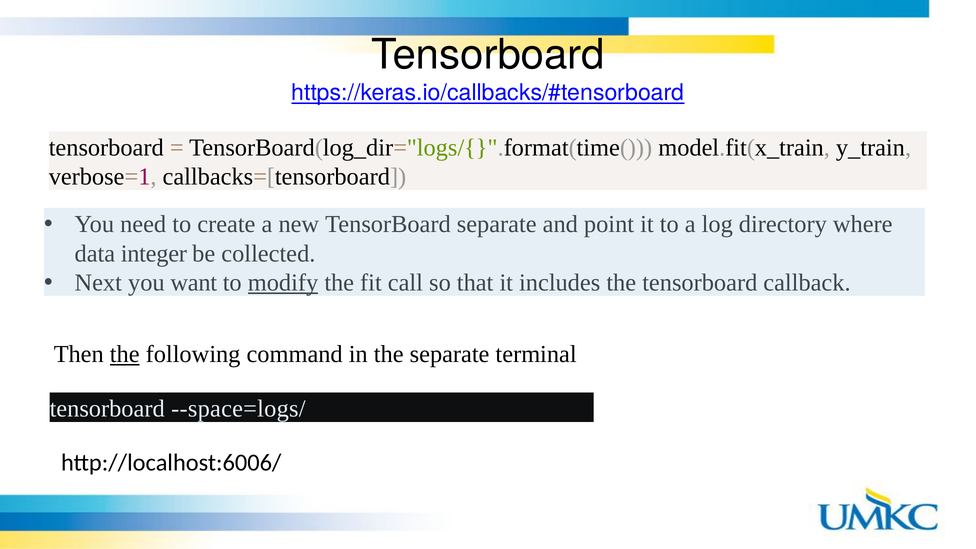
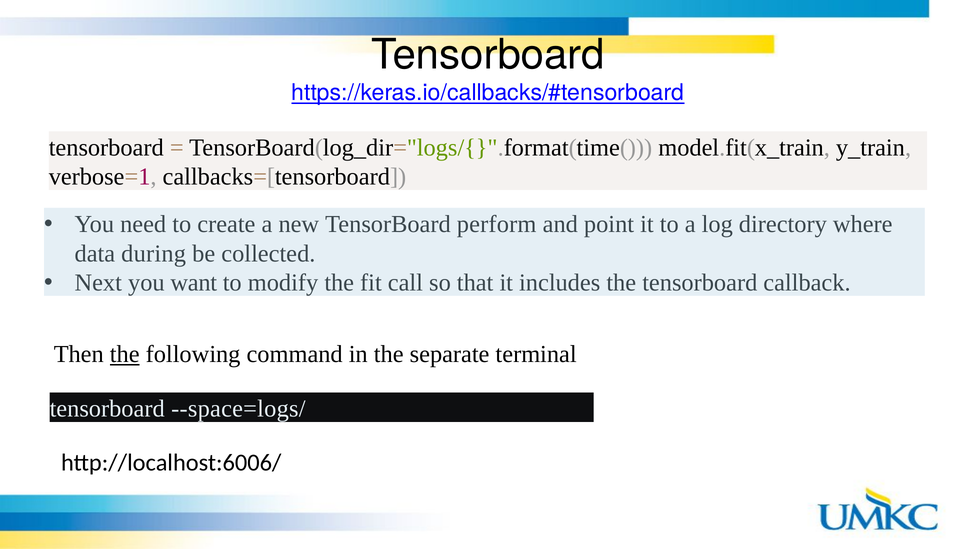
TensorBoard separate: separate -> perform (497, 224)
integer: integer -> during (154, 254)
modify underline: present -> none (283, 283)
